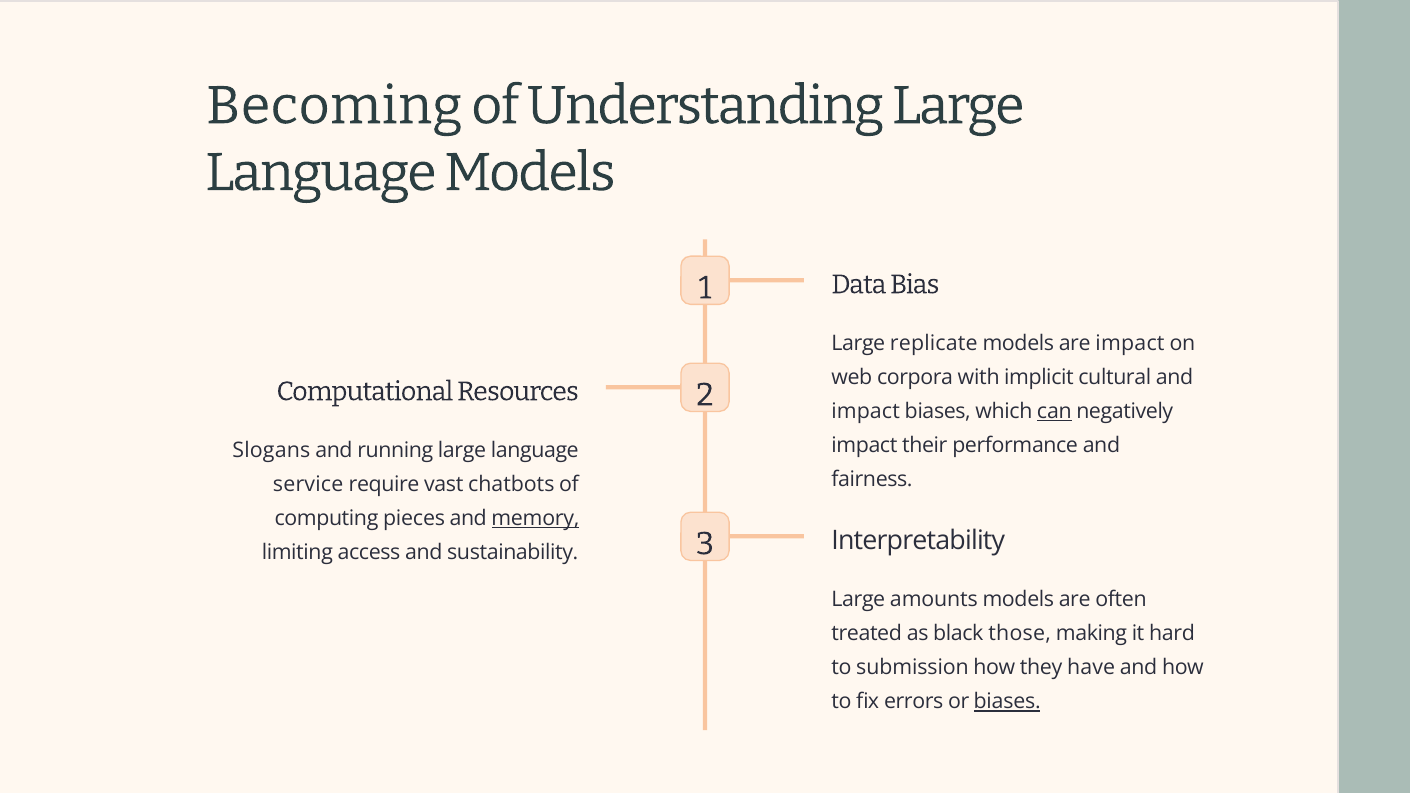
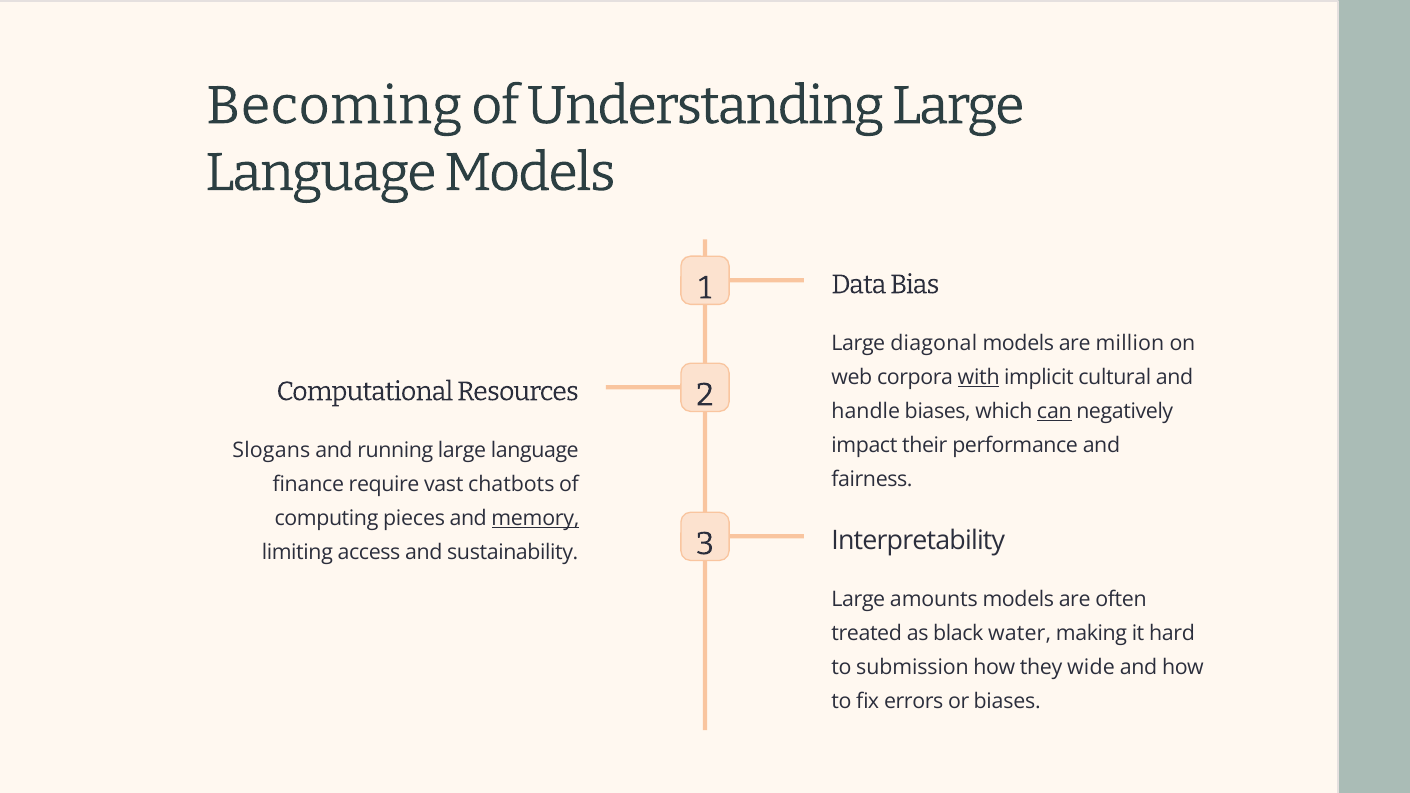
replicate: replicate -> diagonal (934, 343)
are impact: impact -> million (1130, 343)
with underline: none -> present (979, 377)
impact: impact -> handle (866, 411)
service: service -> finance (308, 484)
those: those -> water (1020, 633)
have: have -> wide (1091, 668)
biases underline: present -> none (1007, 702)
